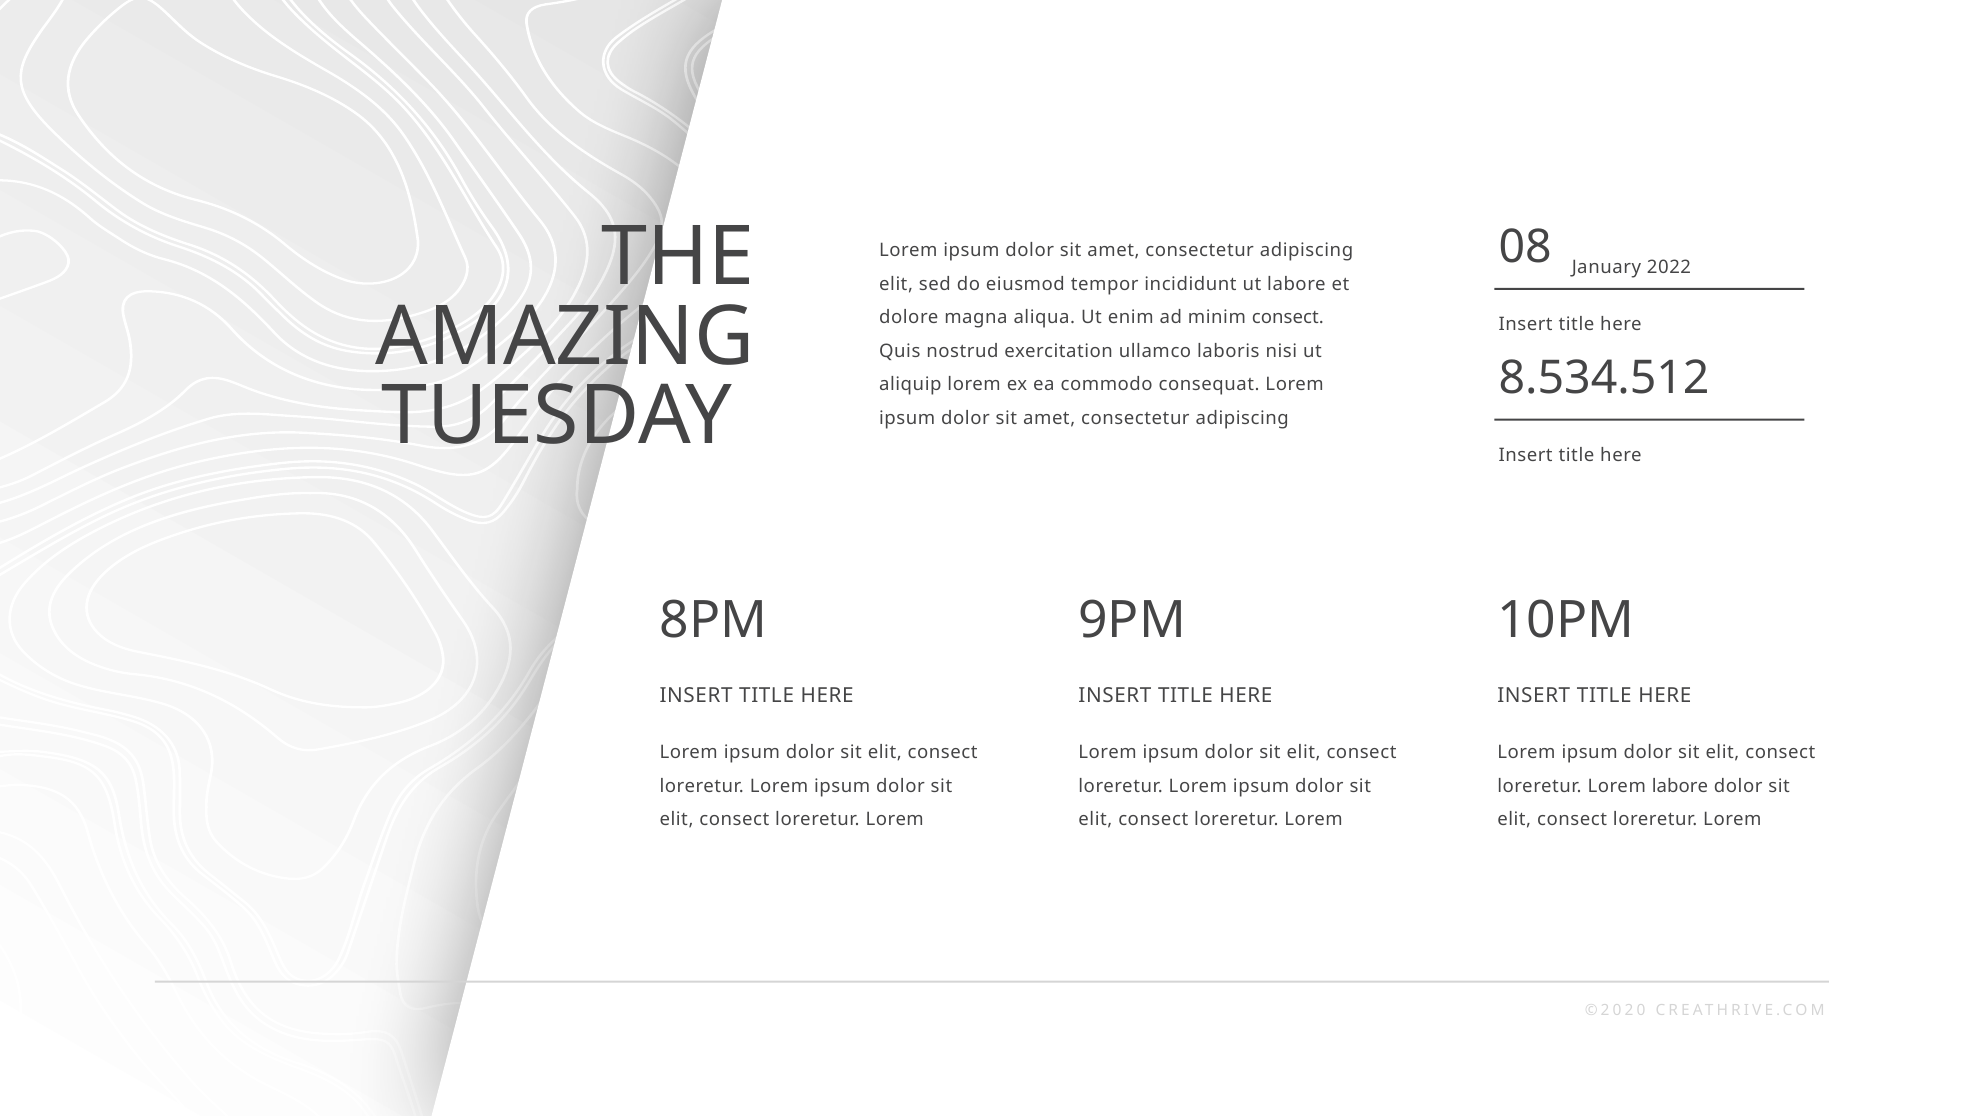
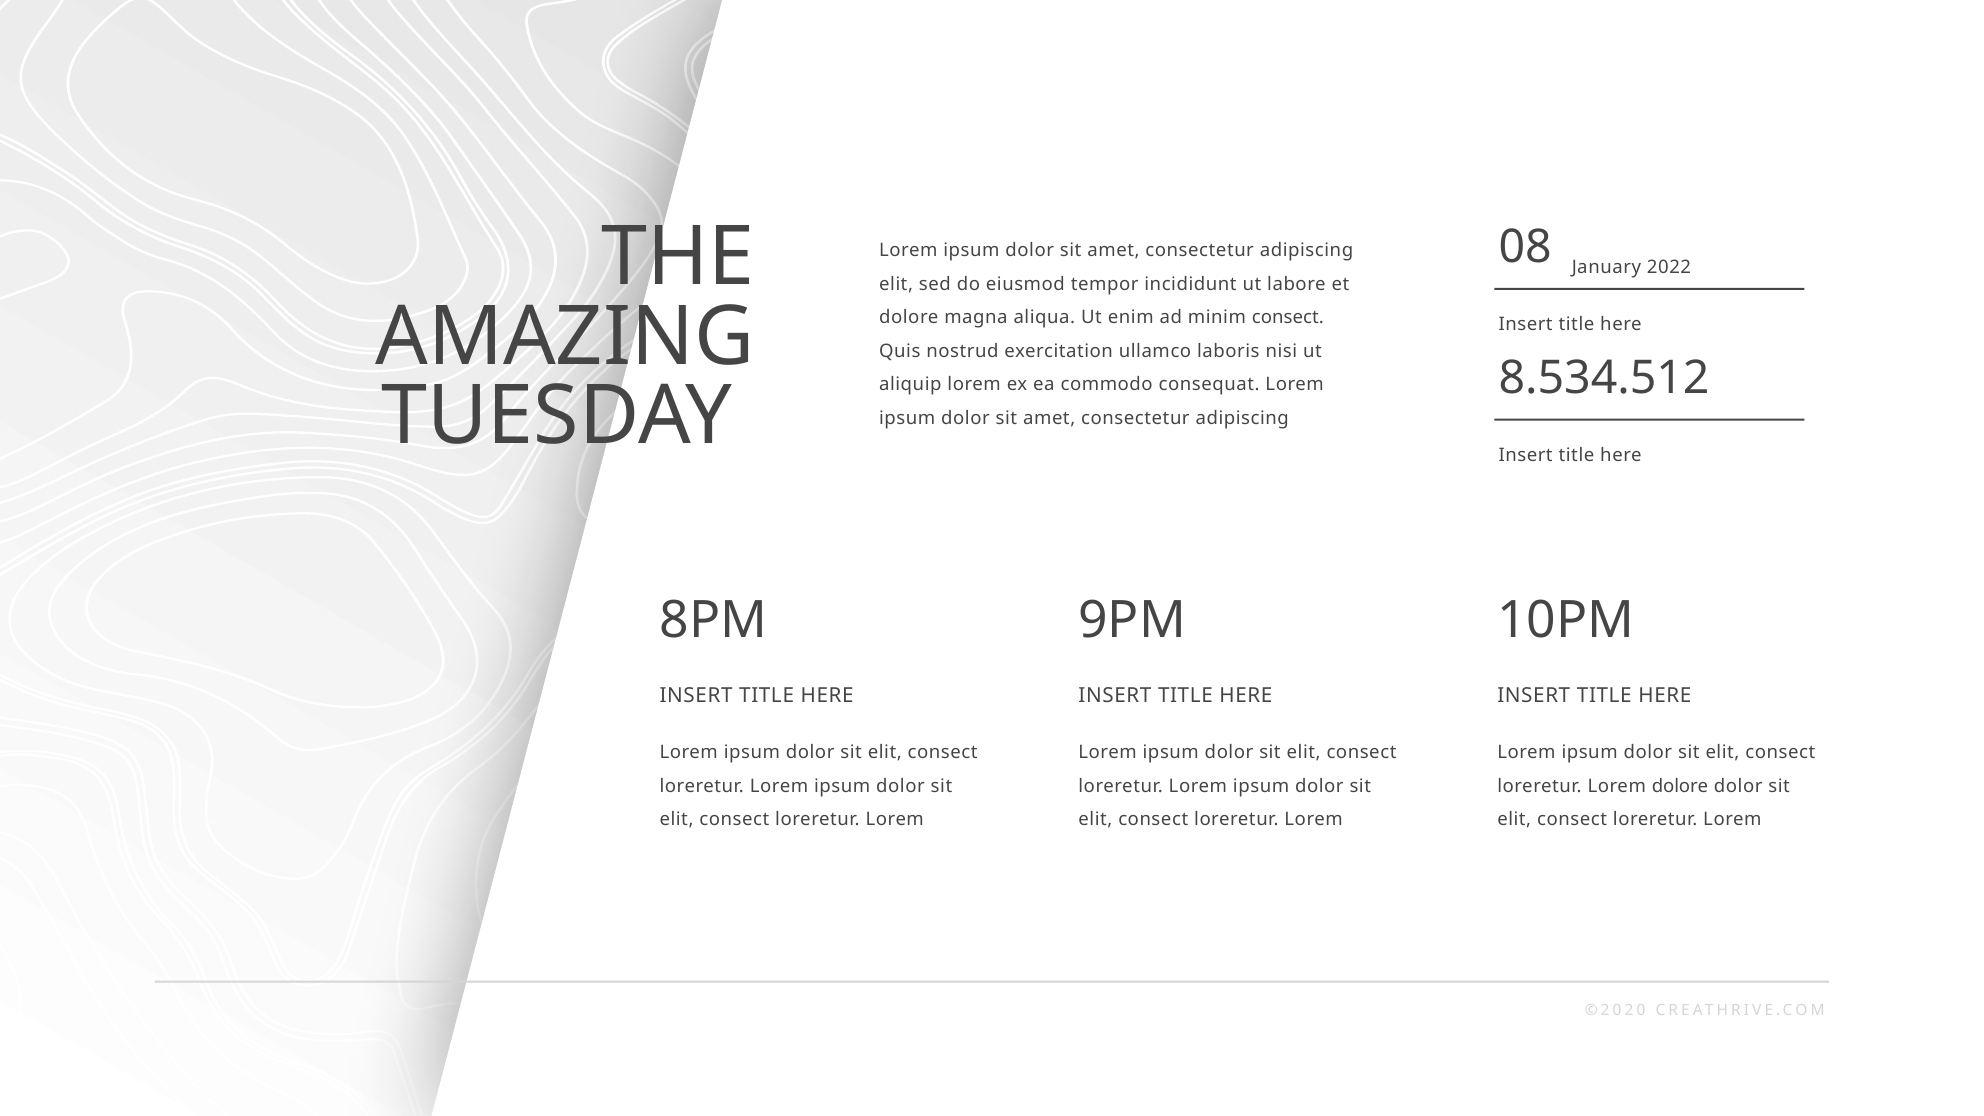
Lorem labore: labore -> dolore (1680, 786)
